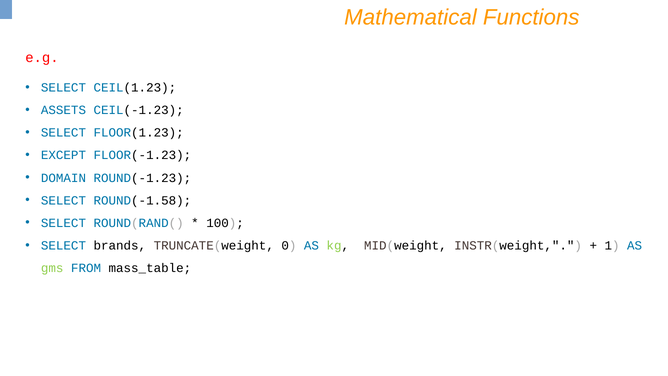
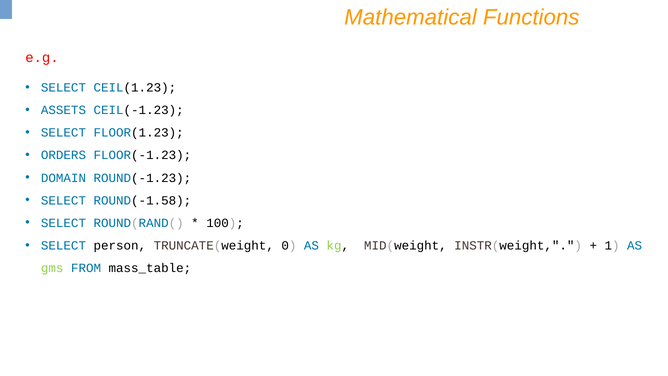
EXCEPT: EXCEPT -> ORDERS (63, 155)
brands: brands -> person (120, 245)
